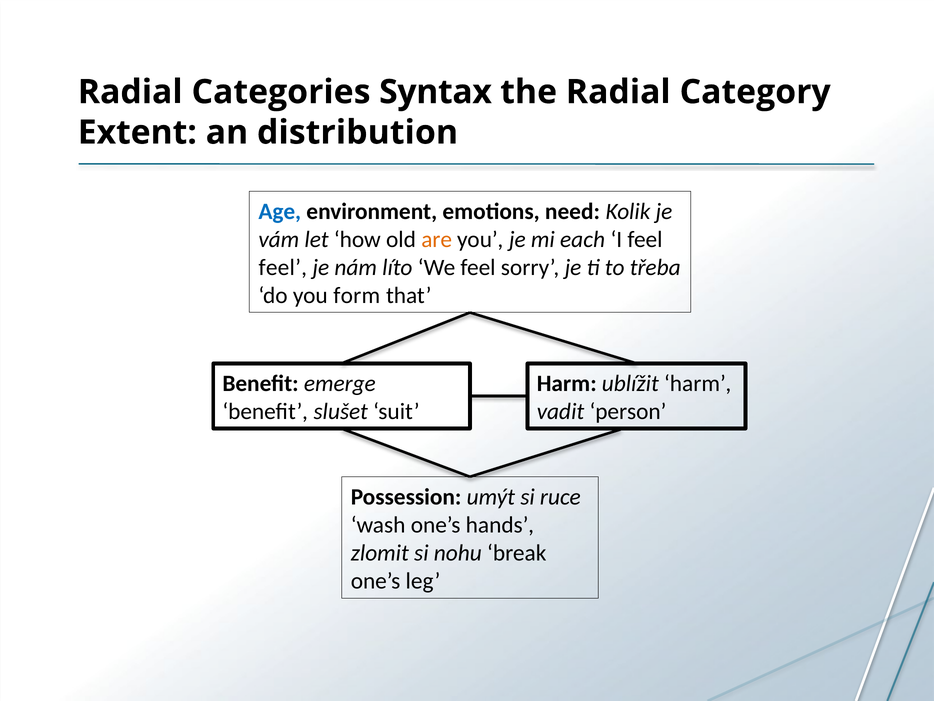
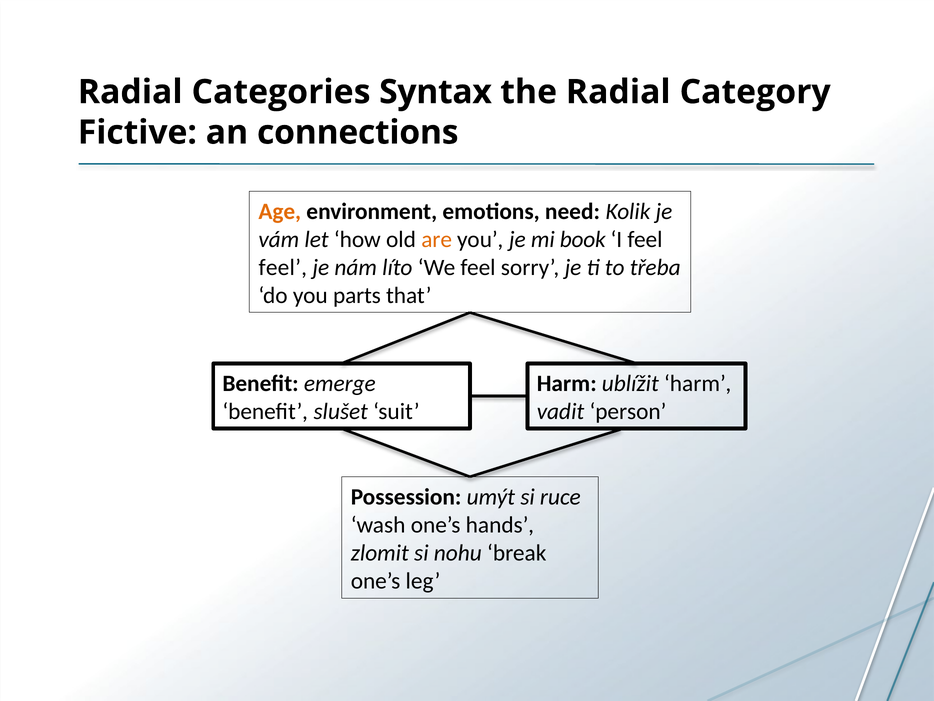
Extent: Extent -> Fictive (137, 132)
distribution: distribution -> connections (358, 132)
Age colour: blue -> orange (280, 211)
each: each -> book (583, 239)
form: form -> parts (357, 295)
